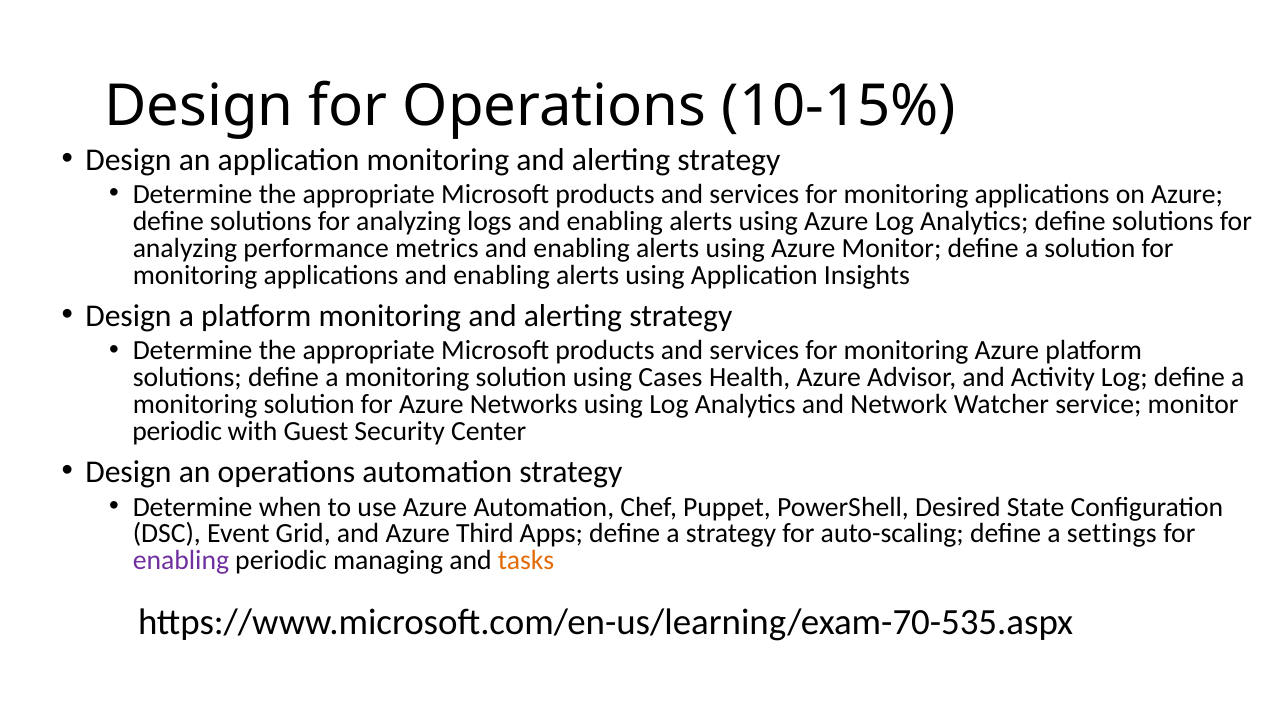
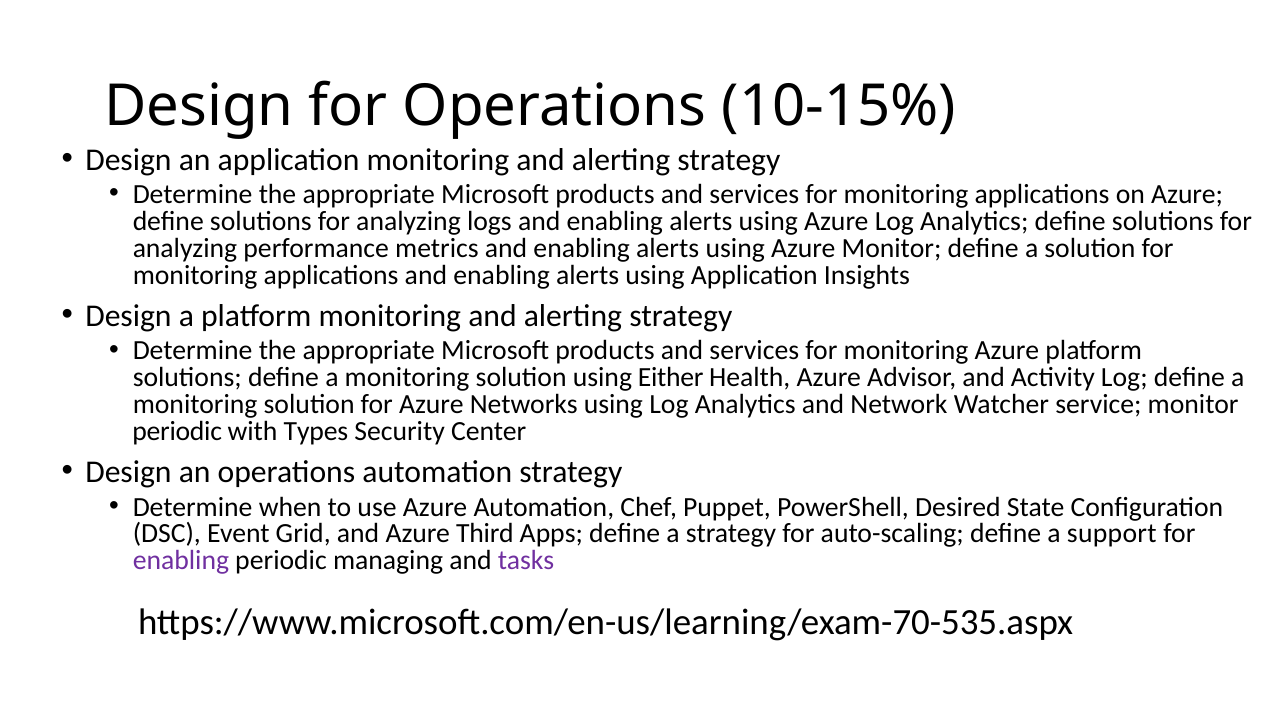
Cases: Cases -> Either (671, 378)
Guest: Guest -> Types (316, 432)
settings: settings -> support (1112, 534)
tasks colour: orange -> purple (526, 561)
